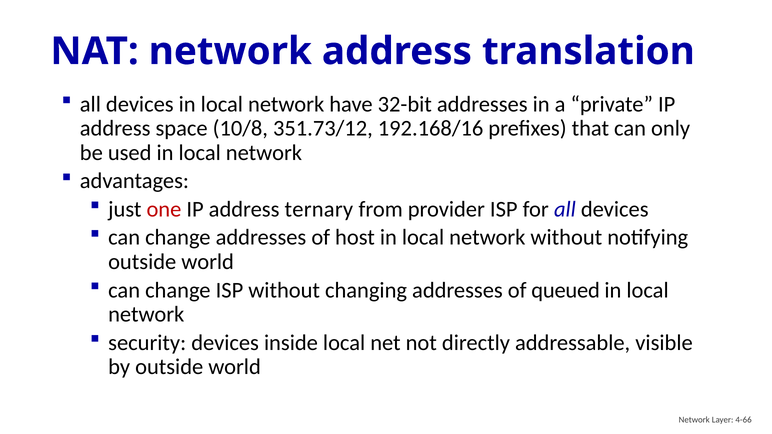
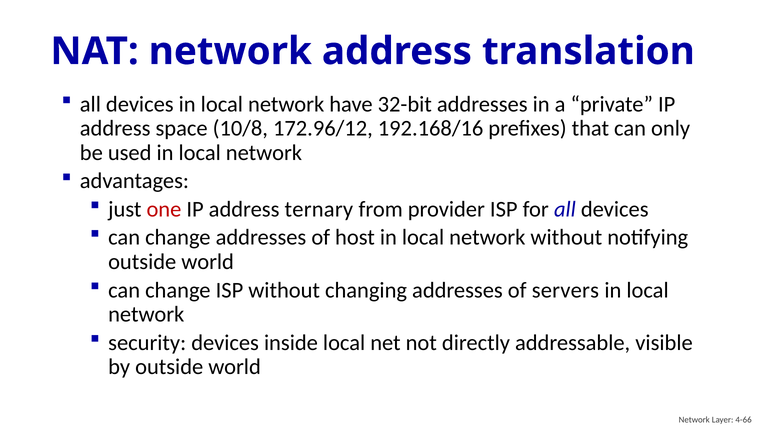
351.73/12: 351.73/12 -> 172.96/12 (323, 129)
queued: queued -> servers (565, 290)
